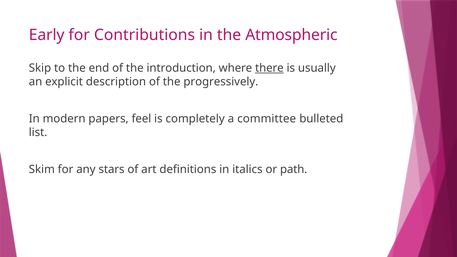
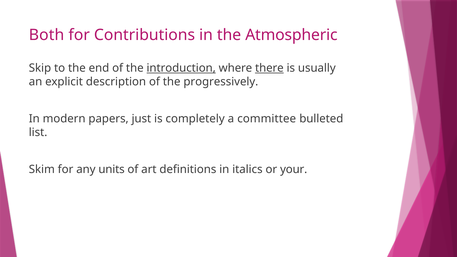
Early: Early -> Both (47, 35)
introduction underline: none -> present (181, 68)
feel: feel -> just (141, 119)
stars: stars -> units (112, 169)
path: path -> your (294, 169)
